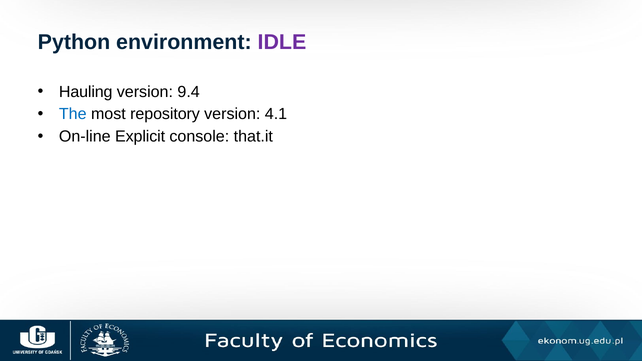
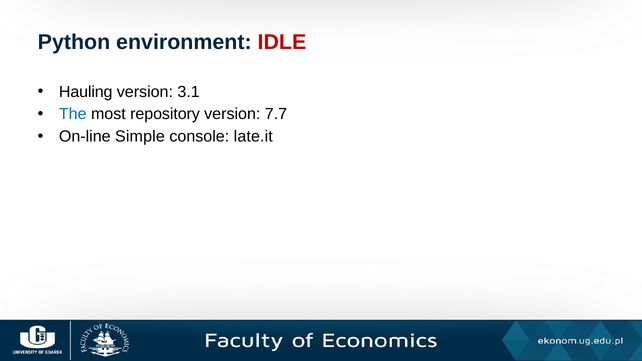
IDLE colour: purple -> red (282, 42)
9.4: 9.4 -> 3.1 (189, 92)
4.1: 4.1 -> 7.7 (276, 114)
Explicit: Explicit -> Simple (140, 137)
that.it: that.it -> late.it (253, 137)
